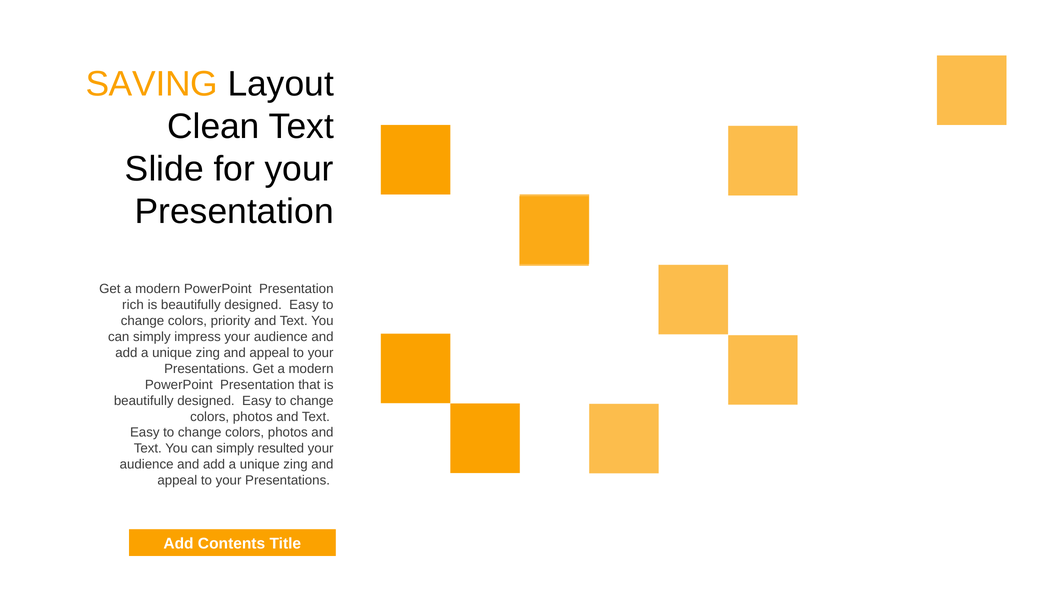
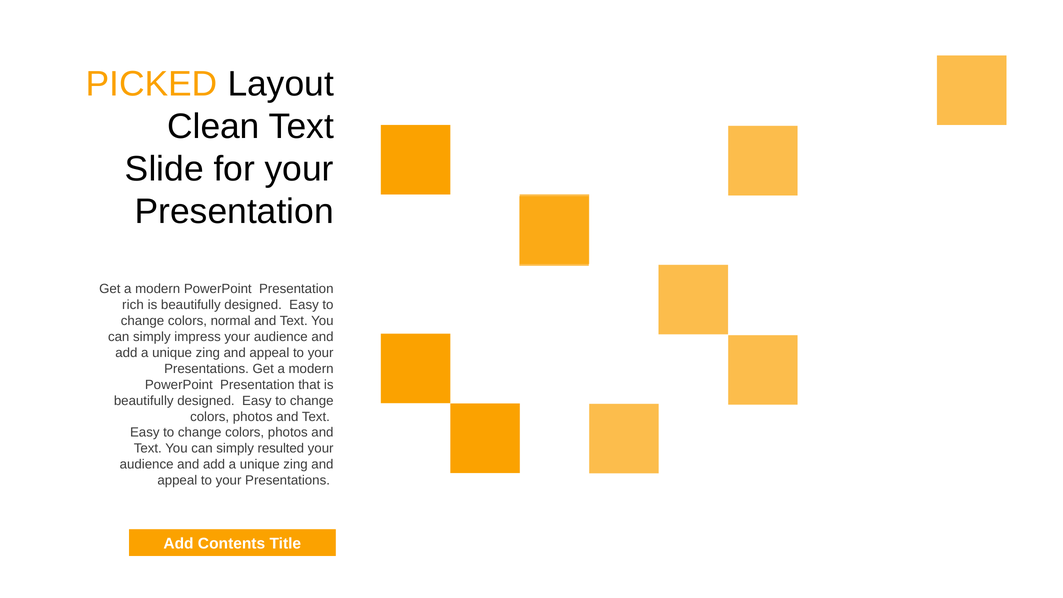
SAVING: SAVING -> PICKED (152, 84)
priority: priority -> normal (231, 321)
